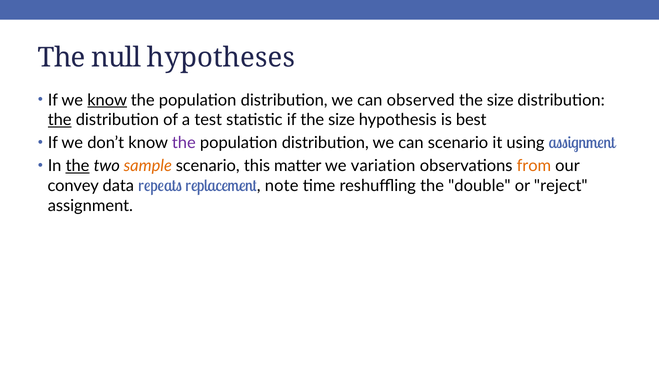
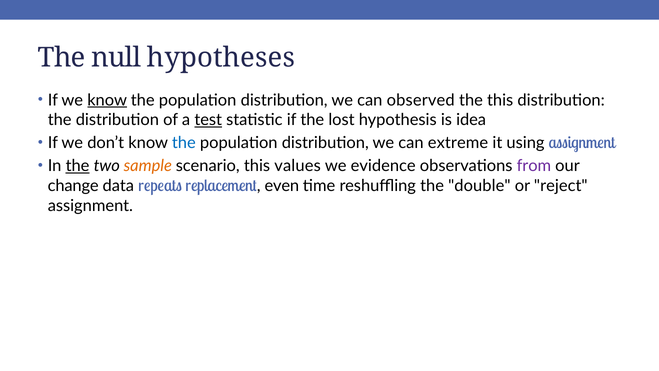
size: size -> this (500, 100)
the underline: present -> none (60, 120)
test underline: none -> present (208, 120)
if the size: size -> lost (341, 120)
best: best -> idea (471, 120)
the colour: purple -> blue (184, 143)
can scenario: scenario -> extreme (458, 143)
matter: matter -> values (298, 166)
variation: variation -> evidence (383, 166)
from colour: orange -> purple (534, 166)
convey: convey -> change (73, 186)
note: note -> even (282, 186)
